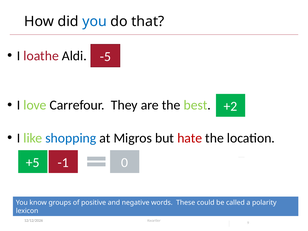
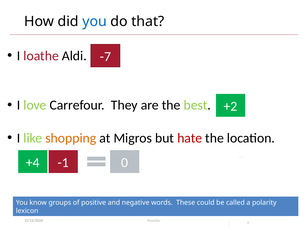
-5: -5 -> -7 (105, 57)
shopping colour: blue -> orange (71, 138)
+5: +5 -> +4 (33, 163)
